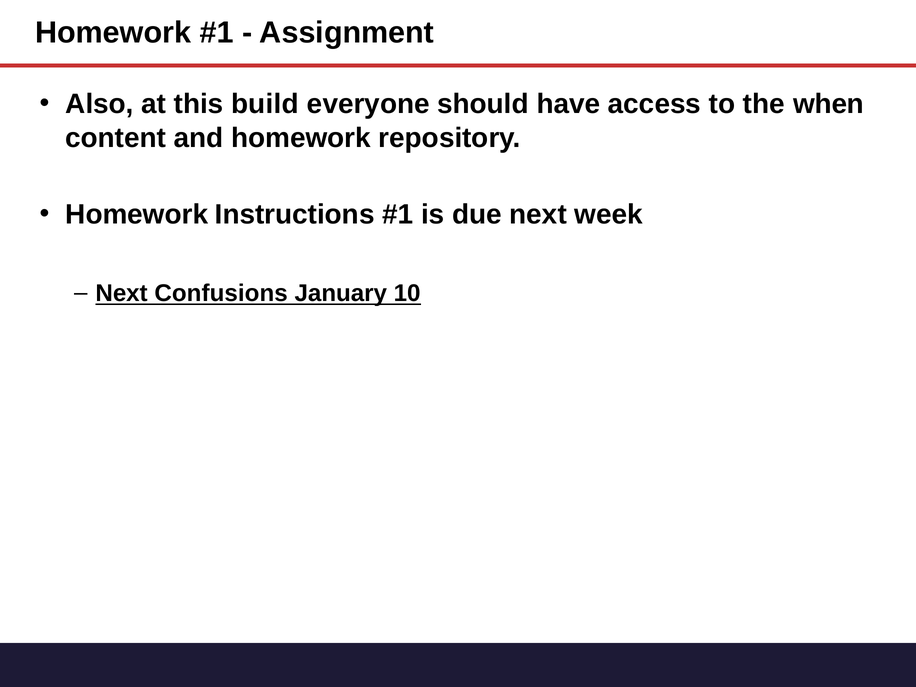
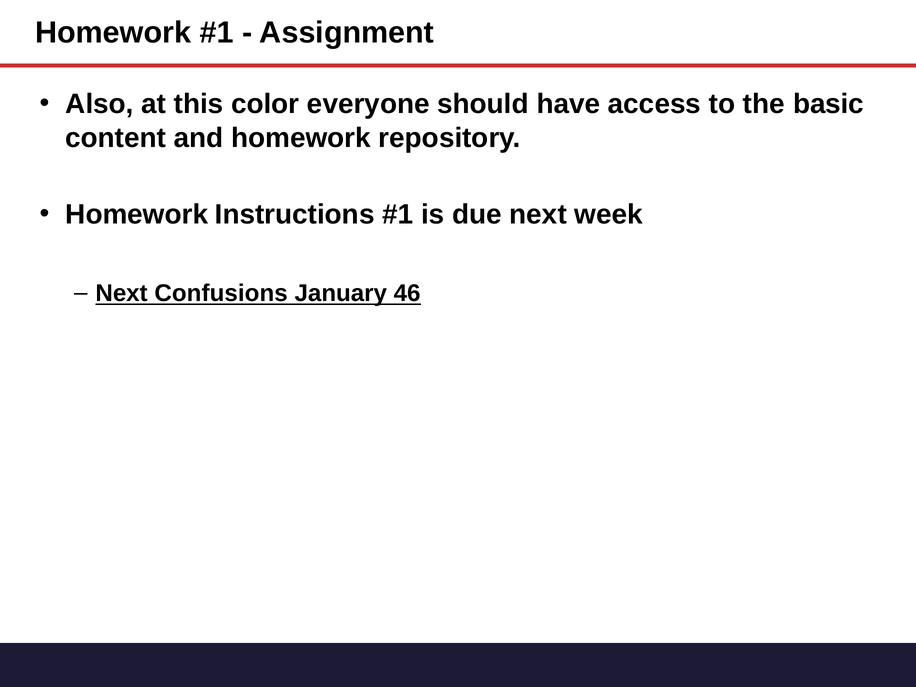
build: build -> color (265, 104)
when: when -> basic (829, 104)
10: 10 -> 46 (407, 293)
